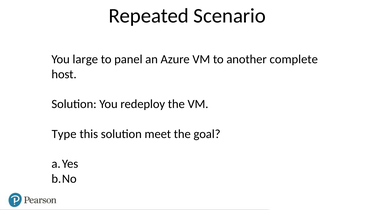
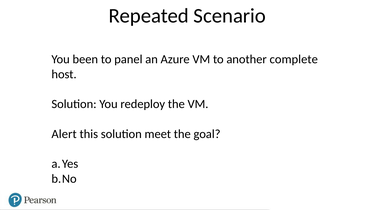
large: large -> been (85, 59)
Type: Type -> Alert (64, 134)
